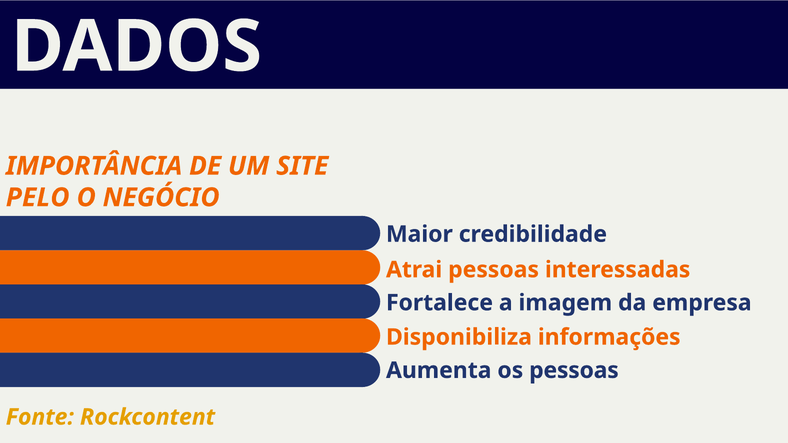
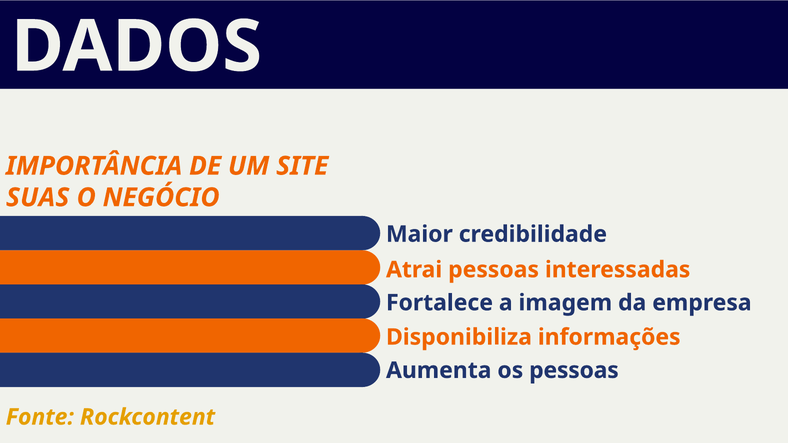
PELO: PELO -> SUAS (38, 198)
